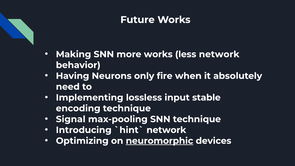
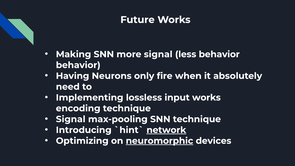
more works: works -> signal (158, 54)
less network: network -> behavior (219, 54)
input stable: stable -> works (206, 98)
network underline: none -> present (166, 130)
